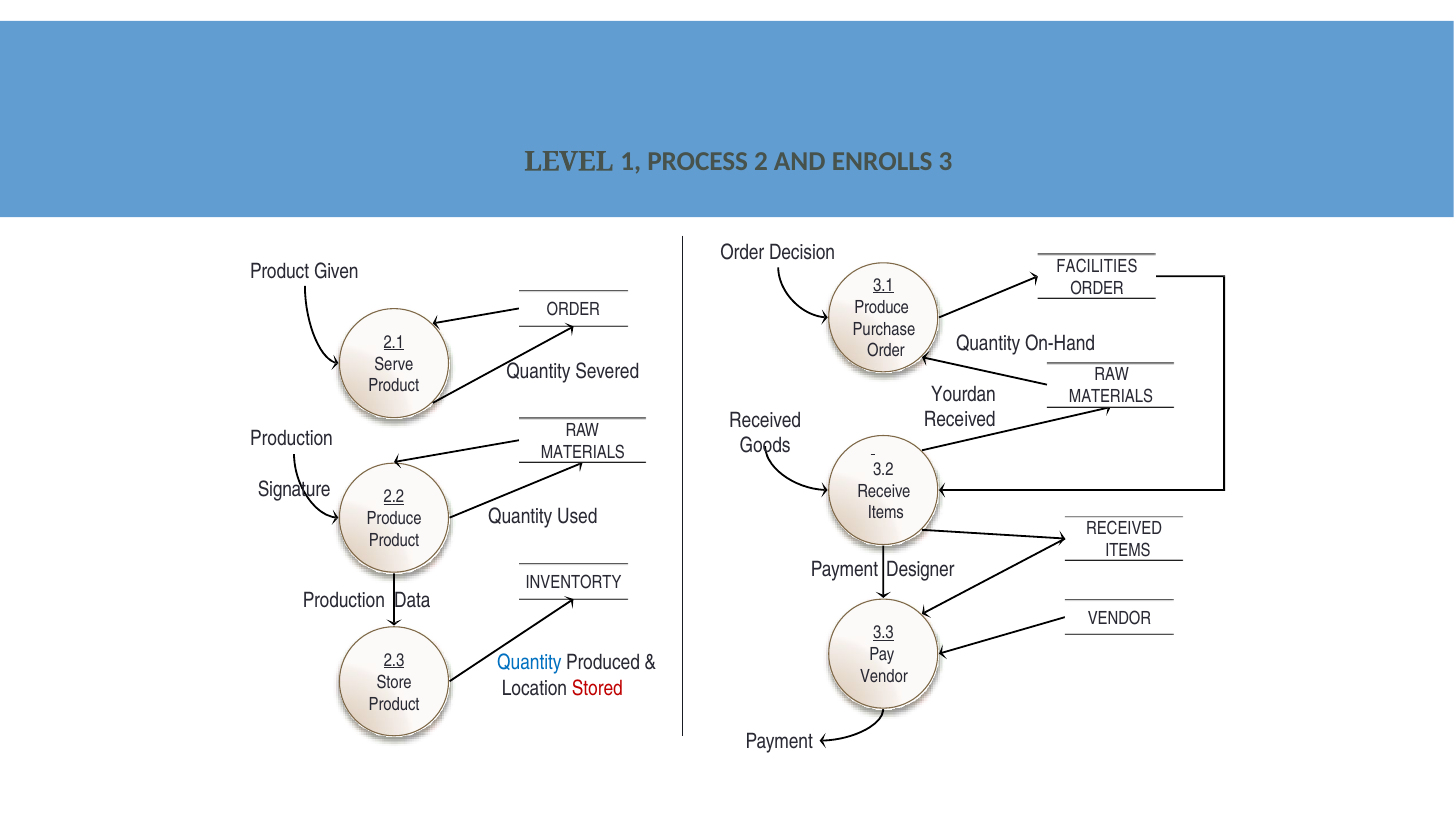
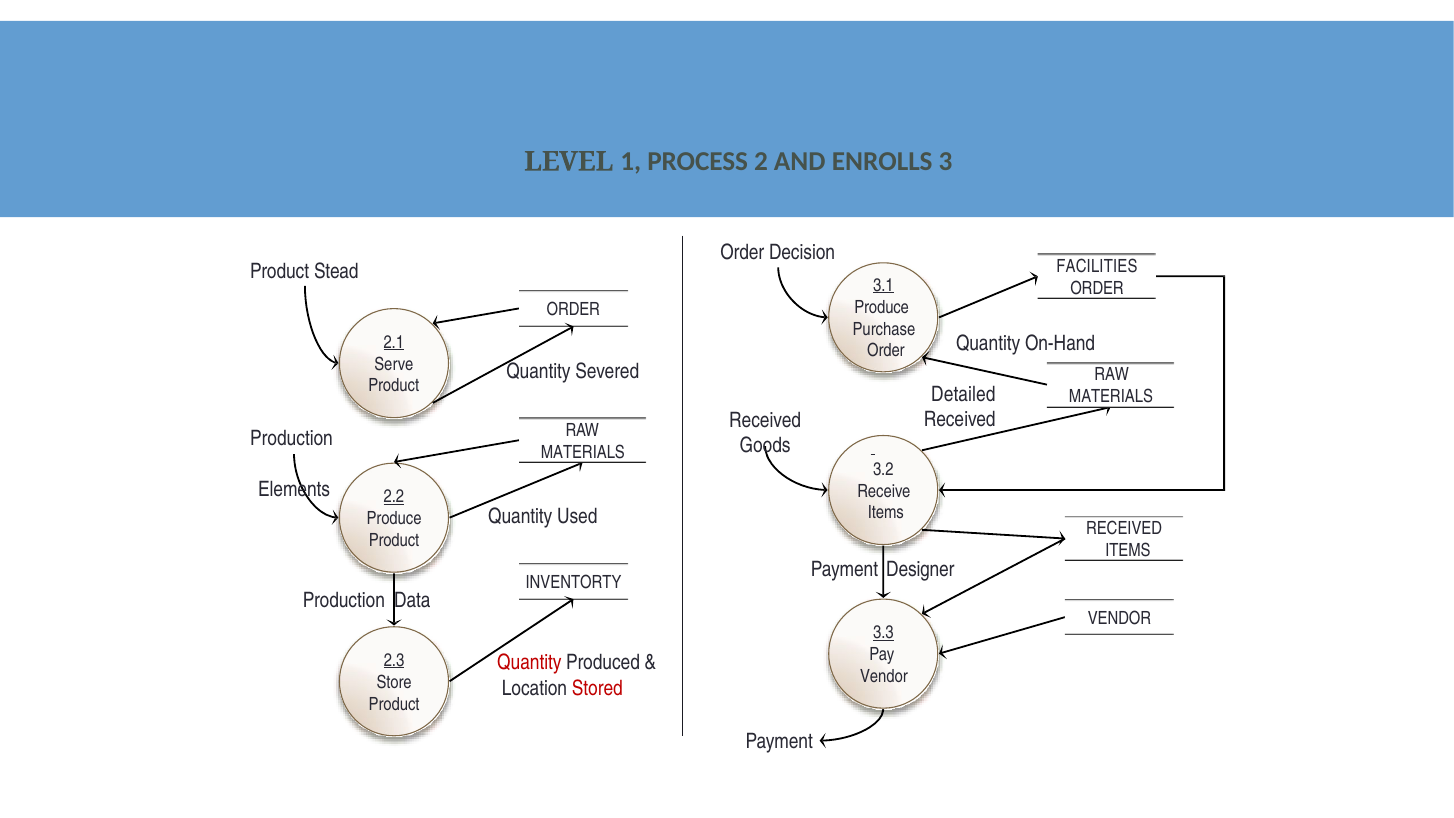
Given: Given -> Stead (336, 271)
Yourdan: Yourdan -> Detailed (963, 394)
Signature: Signature -> Elements (294, 489)
Quantity colour: blue -> red (529, 663)
